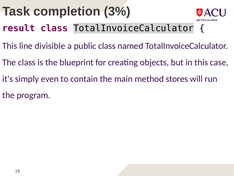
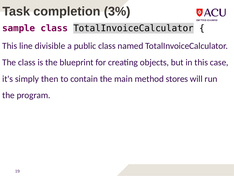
result: result -> sample (19, 28)
even: even -> then (50, 79)
